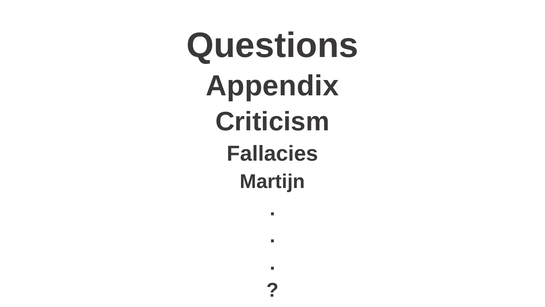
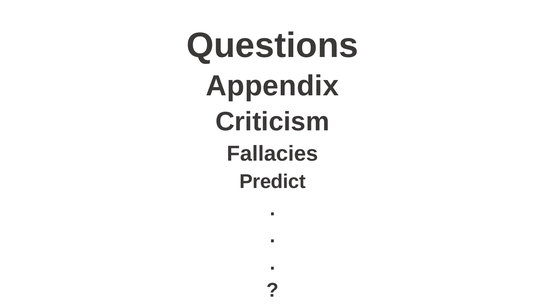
Martijn: Martijn -> Predict (273, 181)
